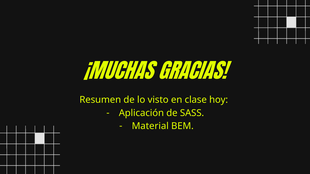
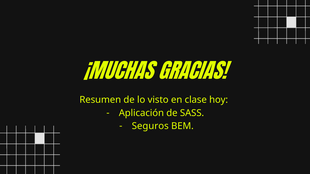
Material: Material -> Seguros (150, 126)
